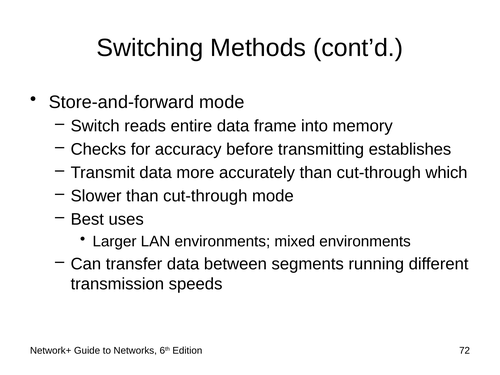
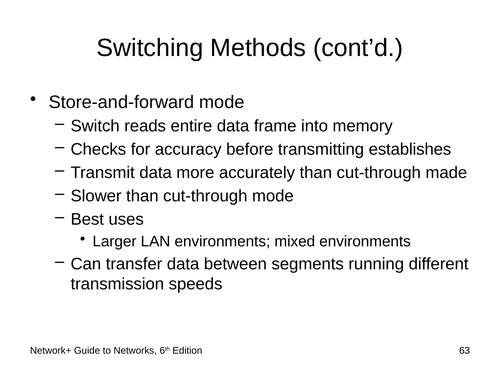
which: which -> made (446, 173)
72: 72 -> 63 (465, 351)
